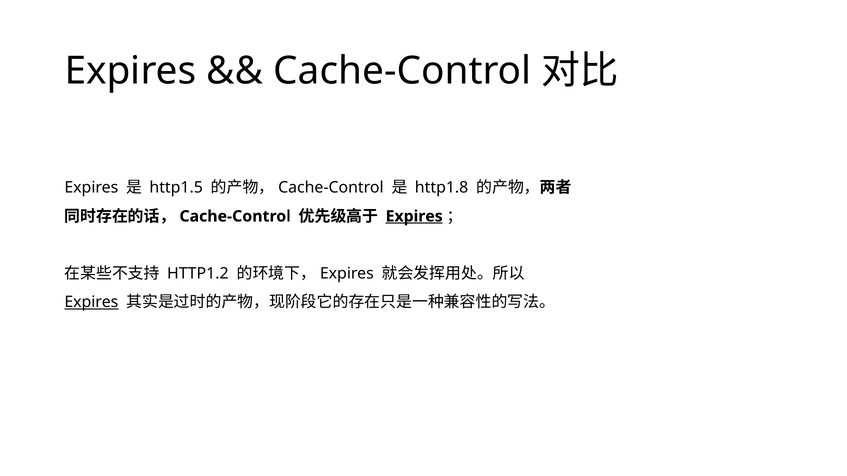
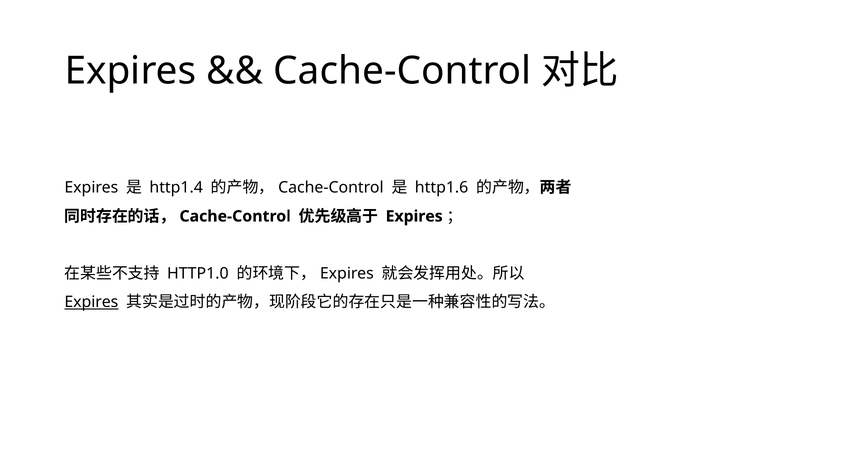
http1.5: http1.5 -> http1.4 (176, 188)
http1.8: http1.8 -> http1.6 (442, 188)
Expires underline: present -> none (414, 216)
HTTP1.2: HTTP1.2 -> HTTP1.0 (198, 274)
